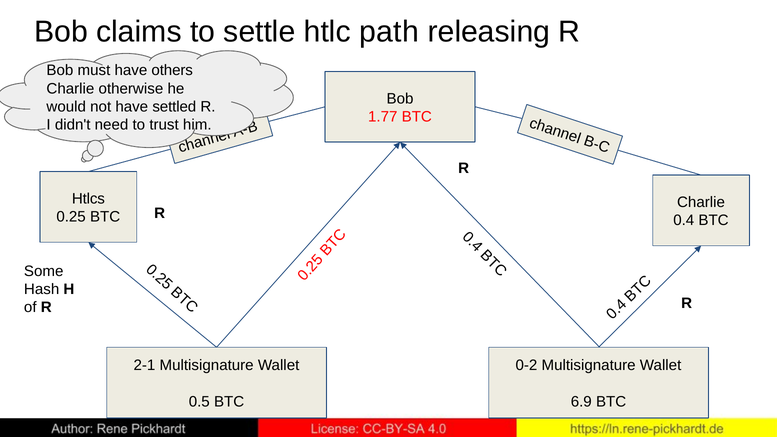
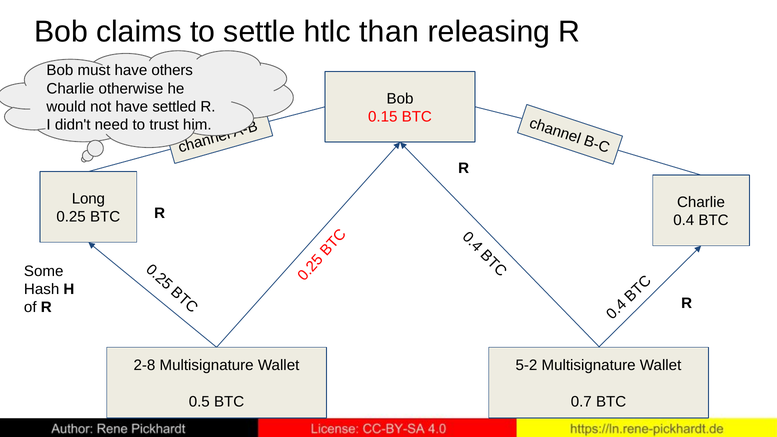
path: path -> than (389, 32)
1.77: 1.77 -> 0.15 (383, 117)
Htlcs: Htlcs -> Long (88, 199)
2-1: 2-1 -> 2-8 (144, 366)
0-2: 0-2 -> 5-2 (526, 366)
6.9: 6.9 -> 0.7 (581, 402)
